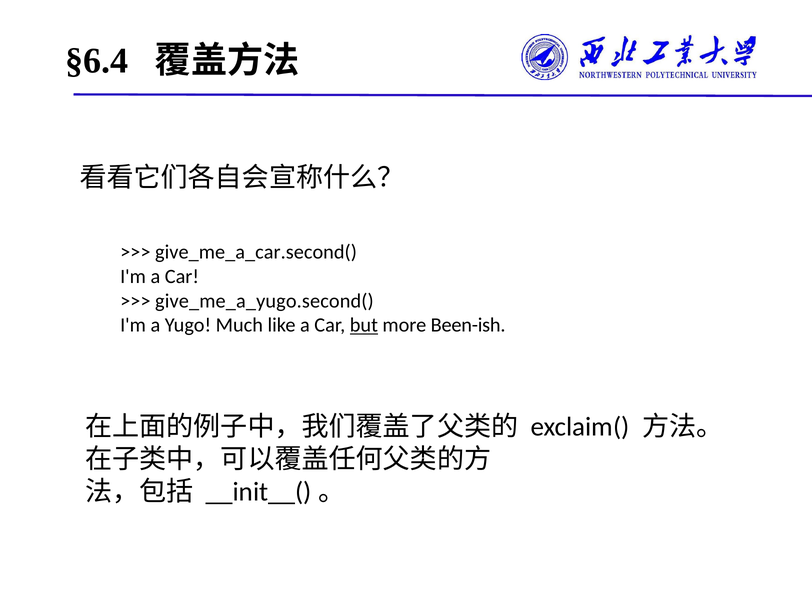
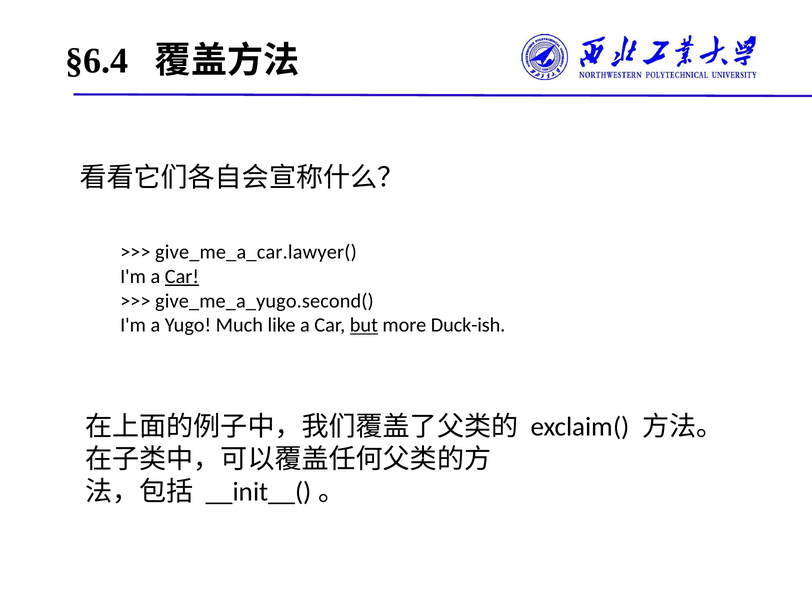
give_me_a_car.second(: give_me_a_car.second( -> give_me_a_car.lawyer( (256, 252)
Car underline: none -> present (182, 276)
Been-ish: Been-ish -> Duck-ish (468, 325)
